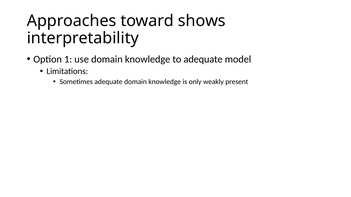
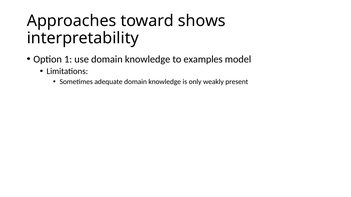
to adequate: adequate -> examples (203, 59)
